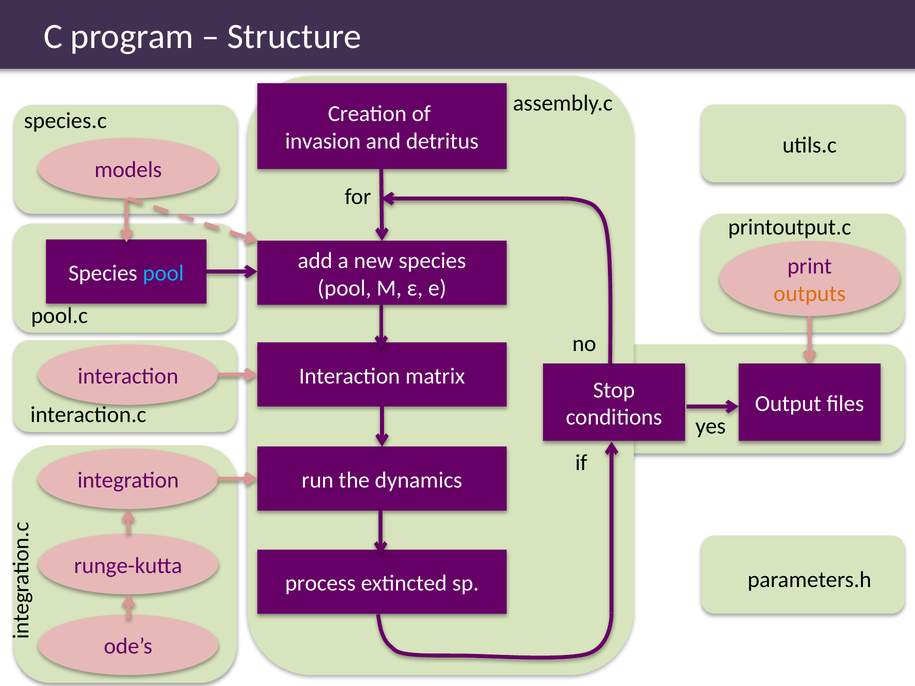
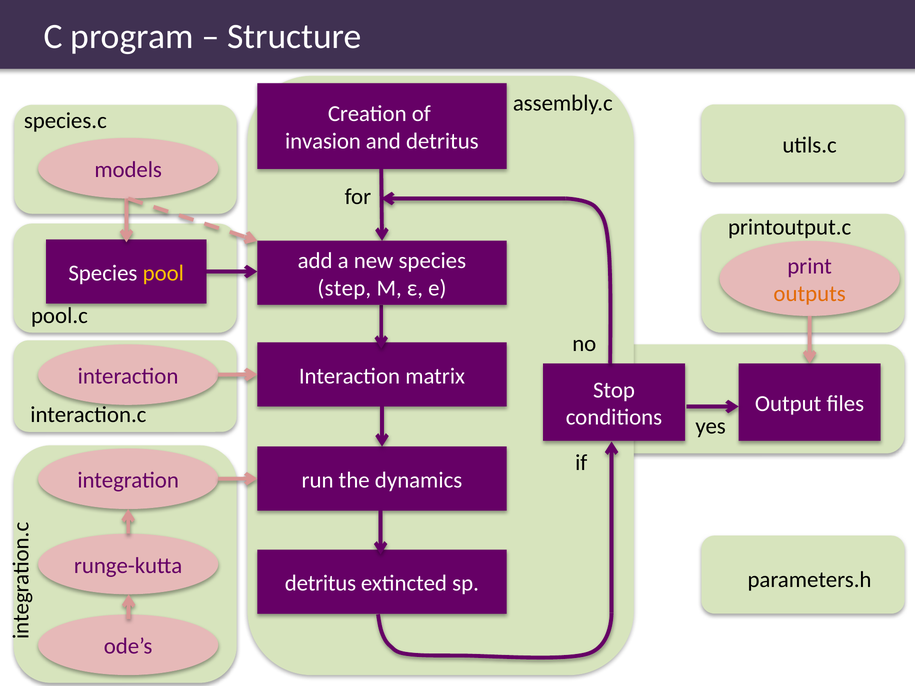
pool colour: light blue -> yellow (163, 273)
pool: pool -> step (344, 288)
process: process -> detritus (320, 584)
